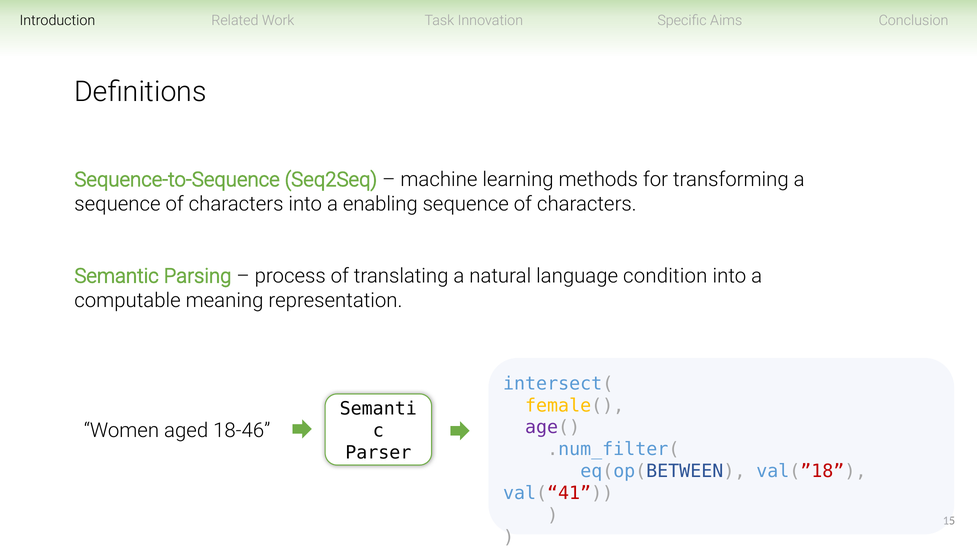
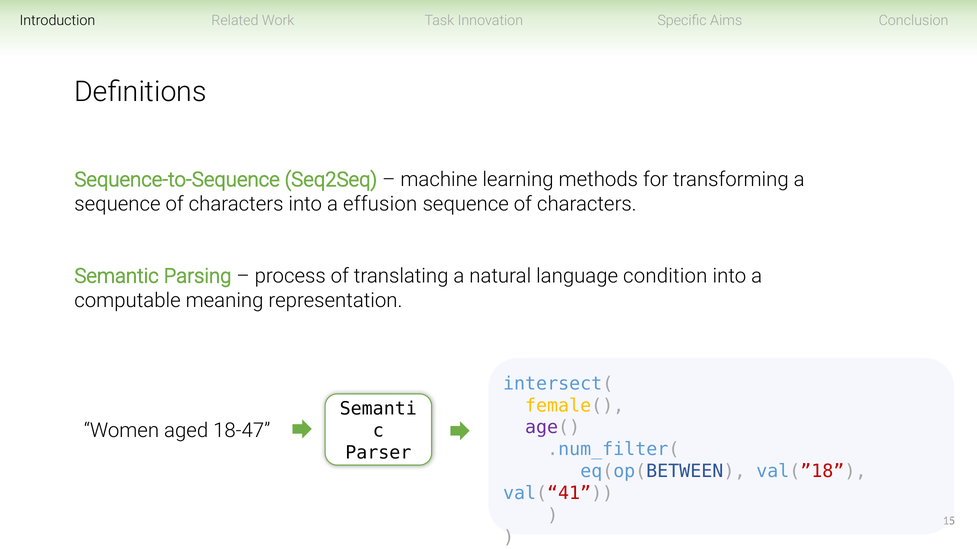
enabling: enabling -> effusion (380, 204)
18-46: 18-46 -> 18-47 (242, 431)
